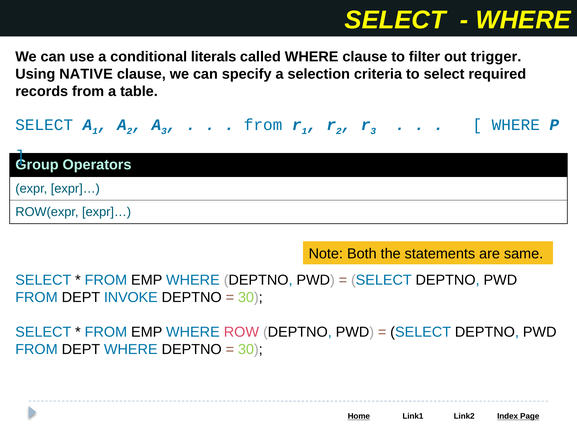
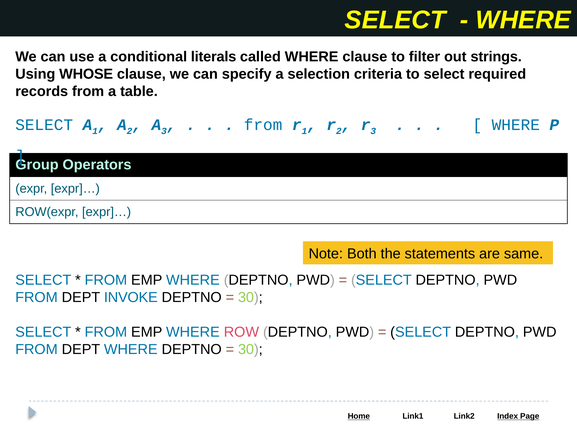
trigger: trigger -> strings (496, 57)
NATIVE: NATIVE -> WHOSE (86, 74)
